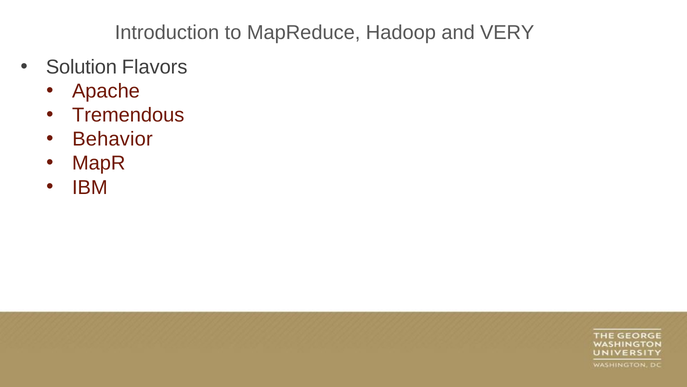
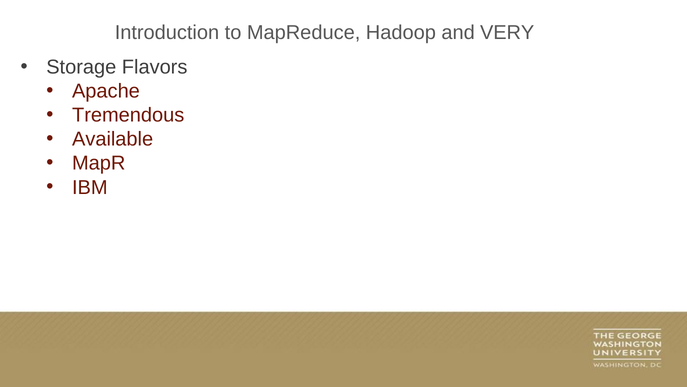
Solution: Solution -> Storage (81, 67)
Behavior: Behavior -> Available (113, 139)
